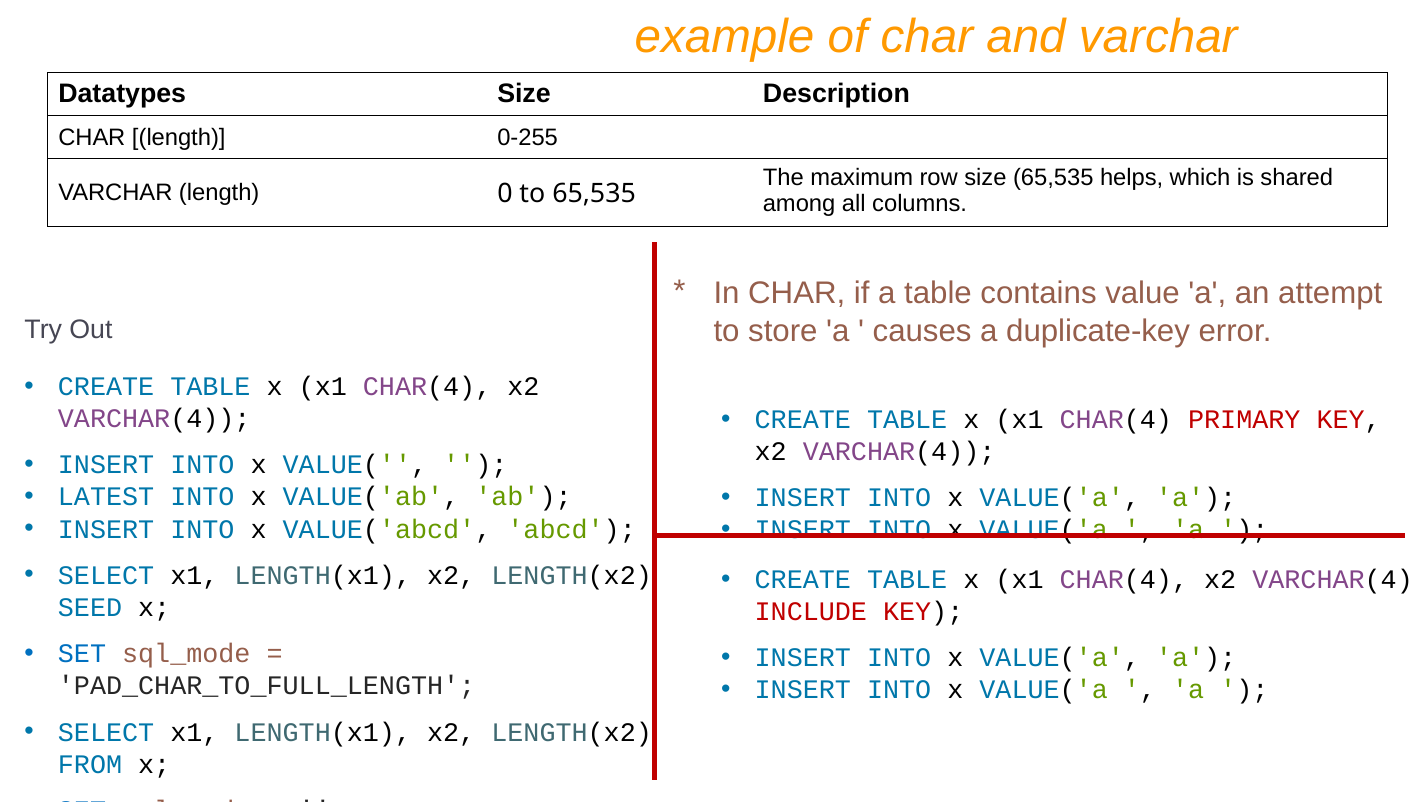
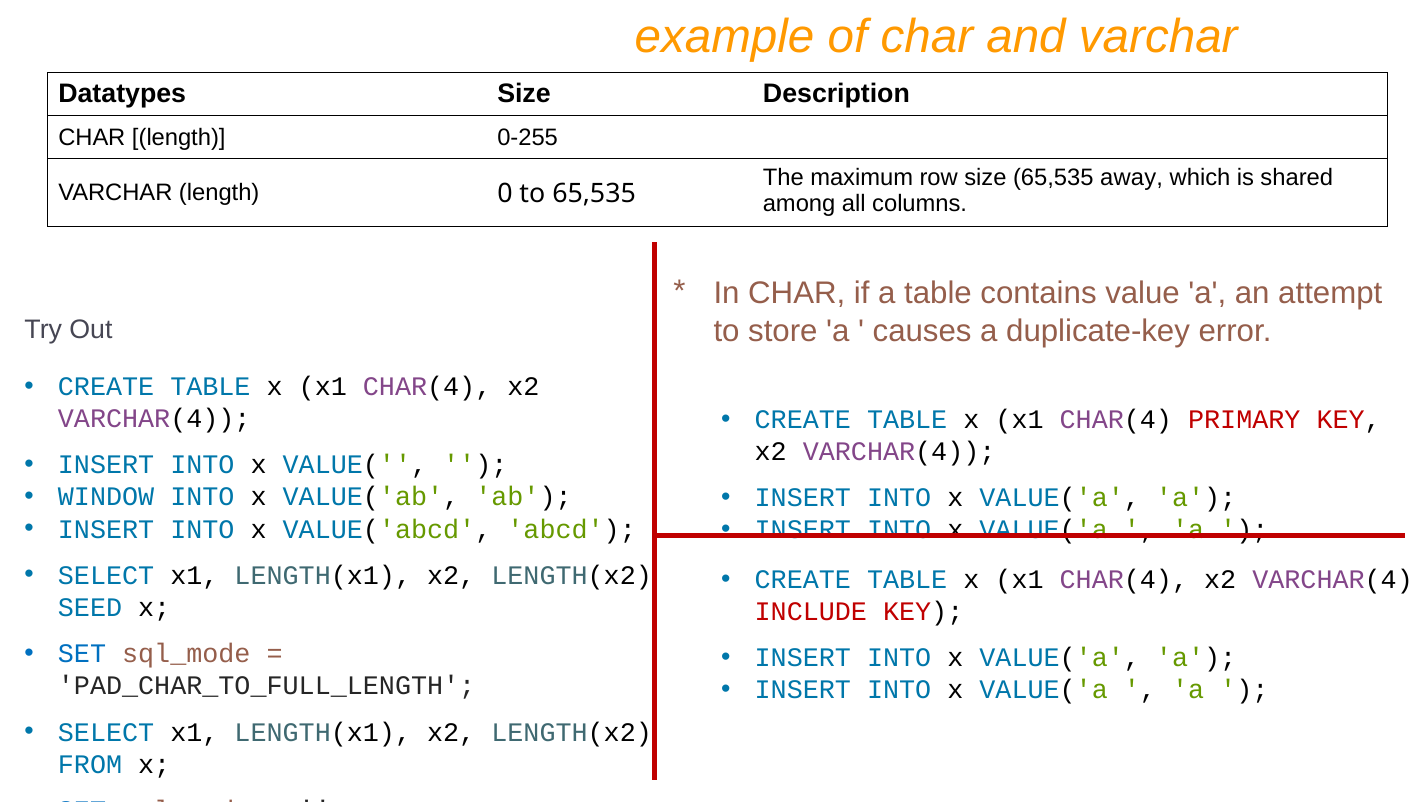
helps: helps -> away (1132, 178)
LATEST: LATEST -> WINDOW (106, 498)
